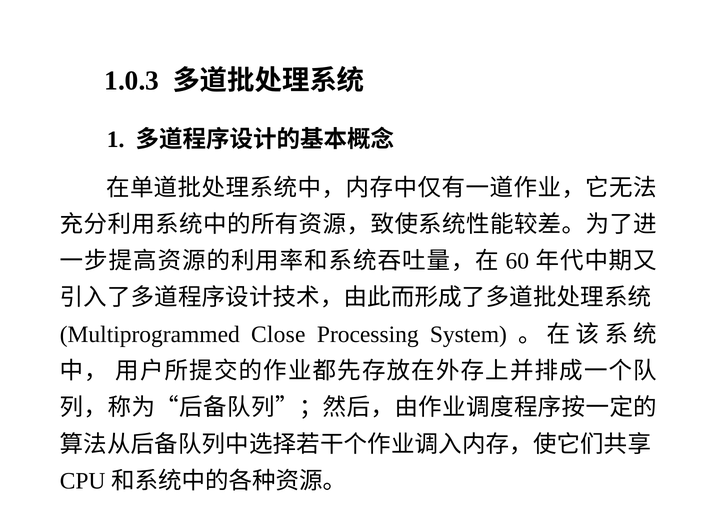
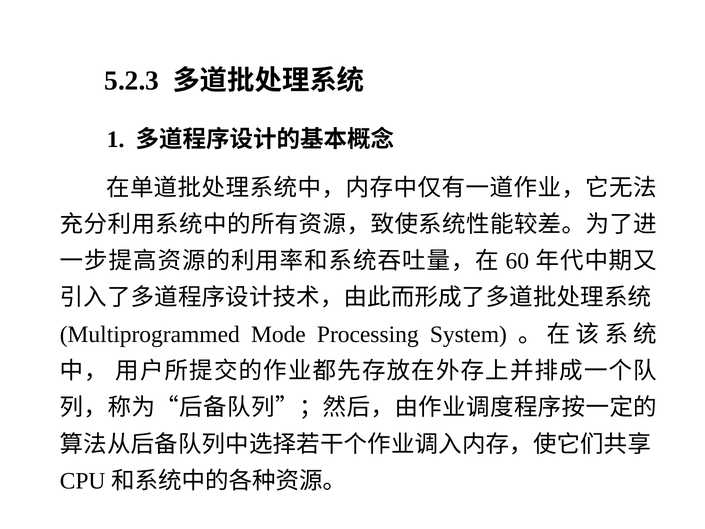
1.0.3: 1.0.3 -> 5.2.3 (132, 81)
Close: Close -> Mode (278, 334)
